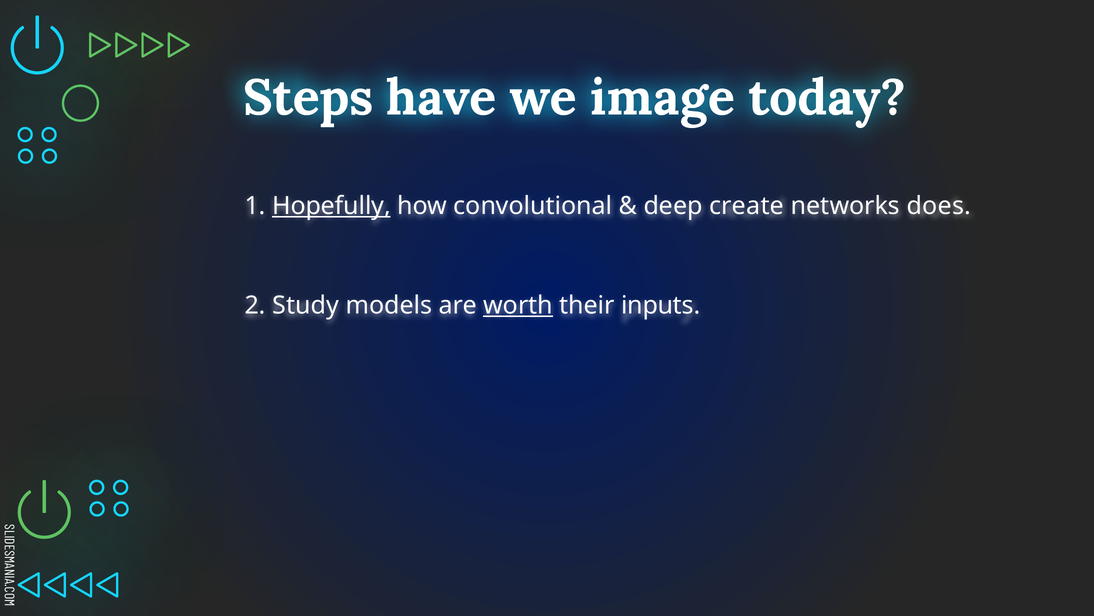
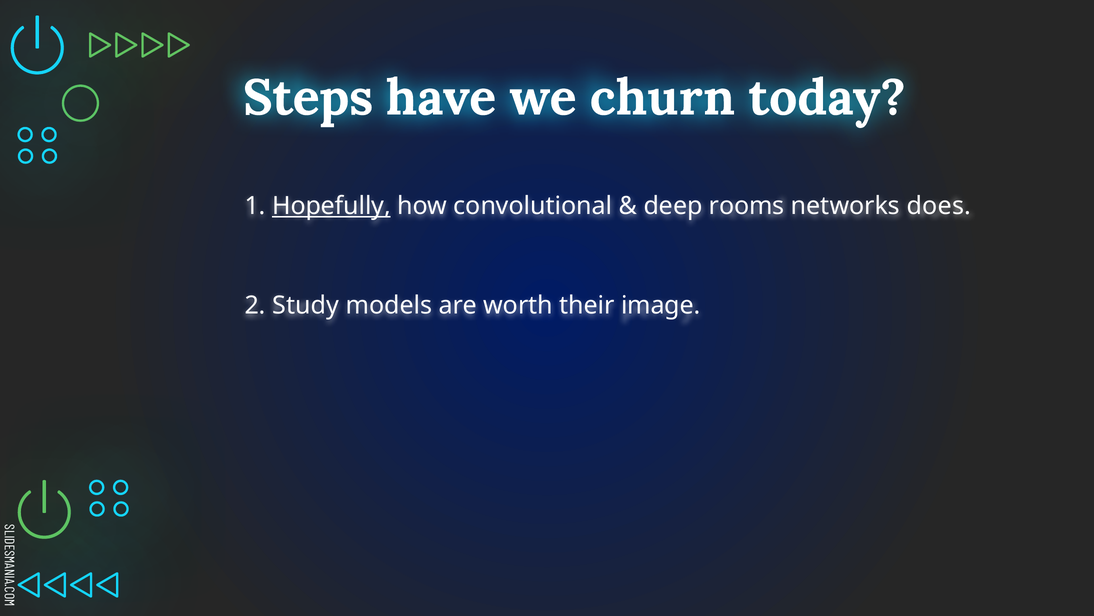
image: image -> churn (662, 98)
create: create -> rooms (747, 206)
worth underline: present -> none (518, 305)
inputs: inputs -> image (661, 305)
